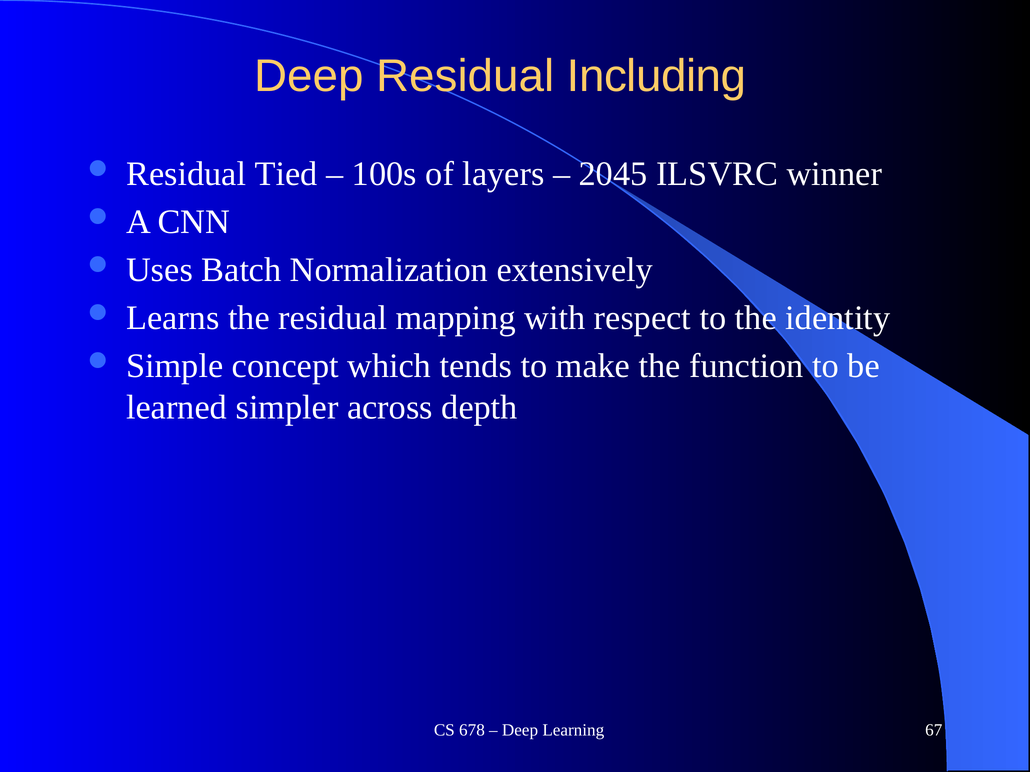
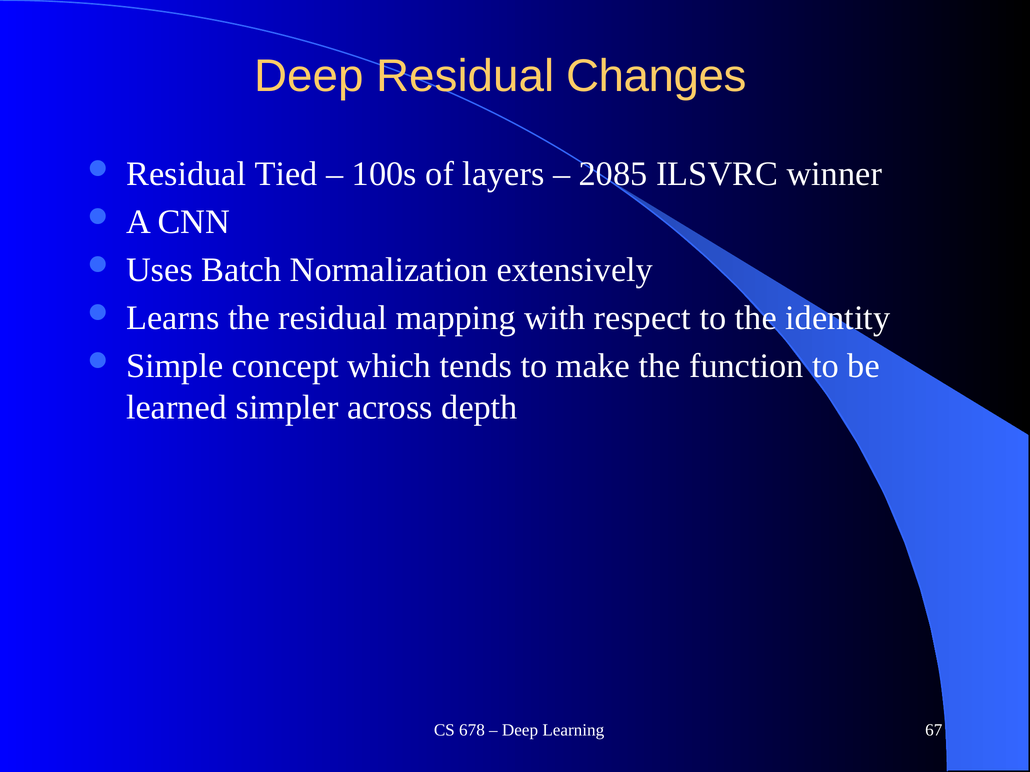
Including: Including -> Changes (657, 76)
2045: 2045 -> 2085 (613, 174)
